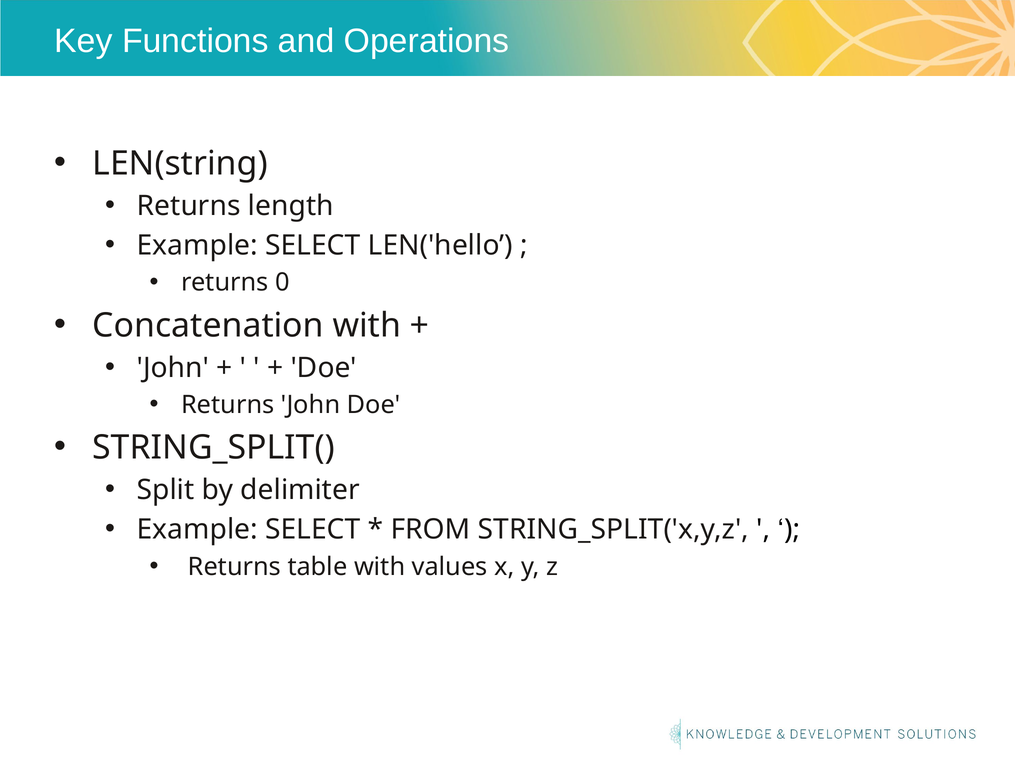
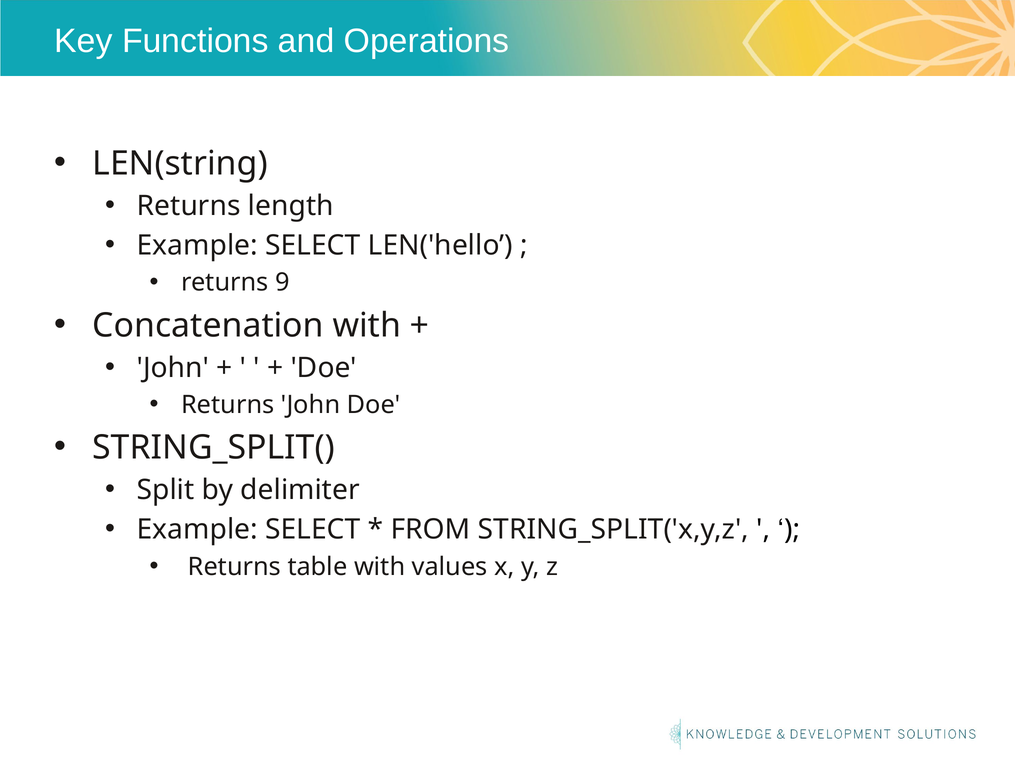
0: 0 -> 9 (282, 283)
